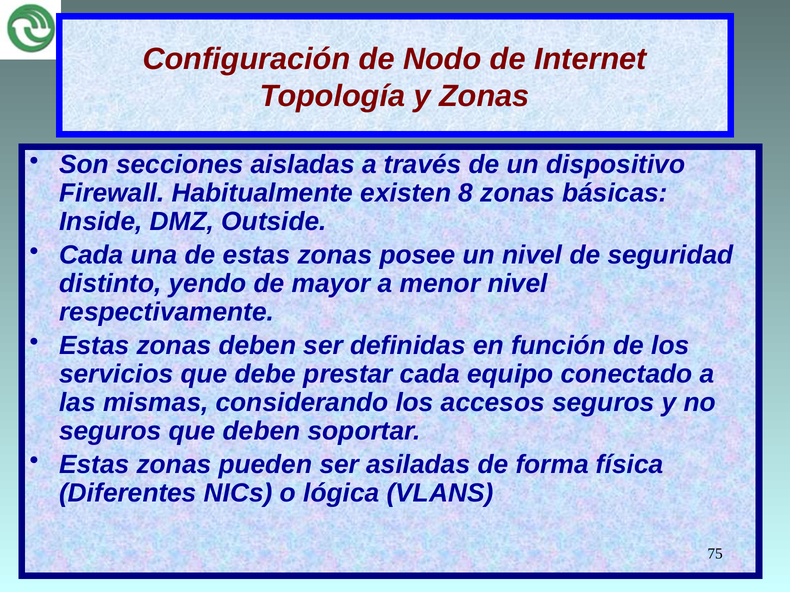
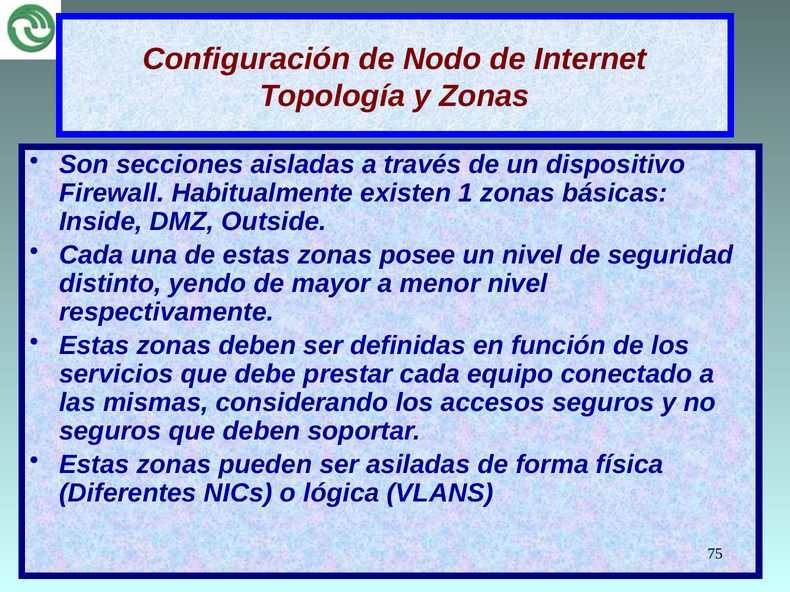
8: 8 -> 1 (466, 193)
